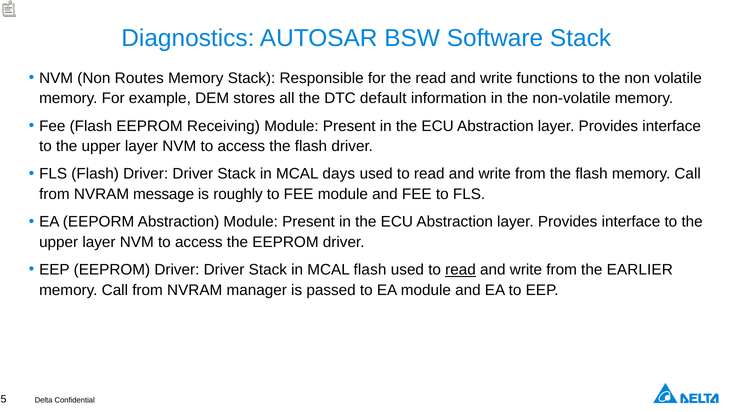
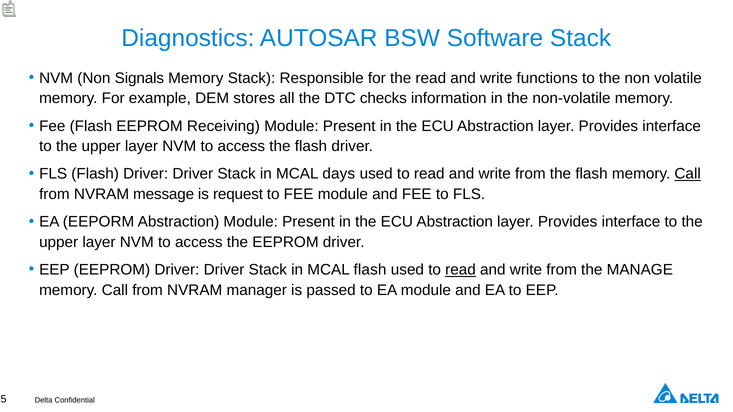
Routes: Routes -> Signals (139, 78)
default: default -> checks (383, 98)
Call underline: none -> present (688, 174)
roughly: roughly -> request (238, 194)
EARLIER: EARLIER -> MANAGE (640, 270)
